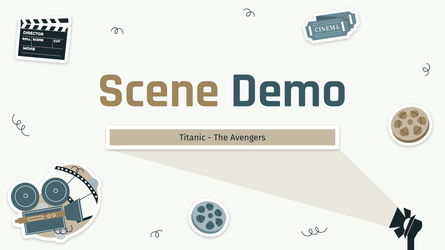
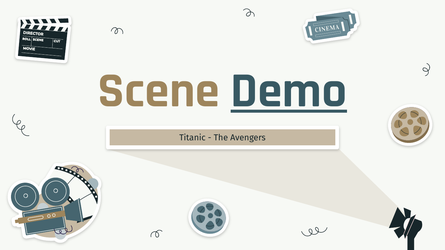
Demo underline: none -> present (289, 90)
